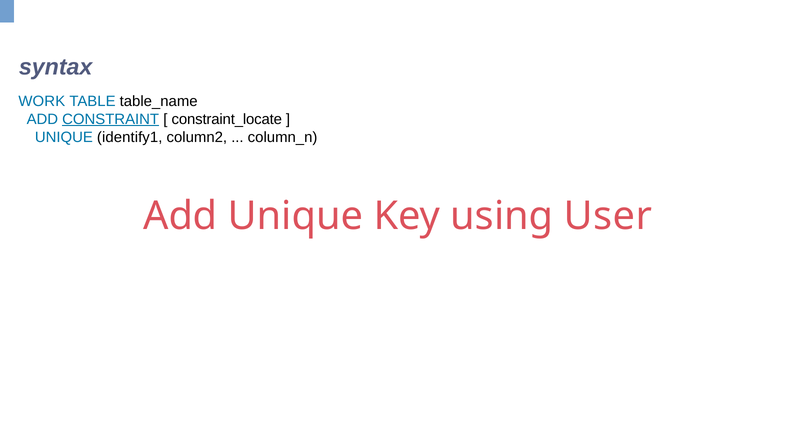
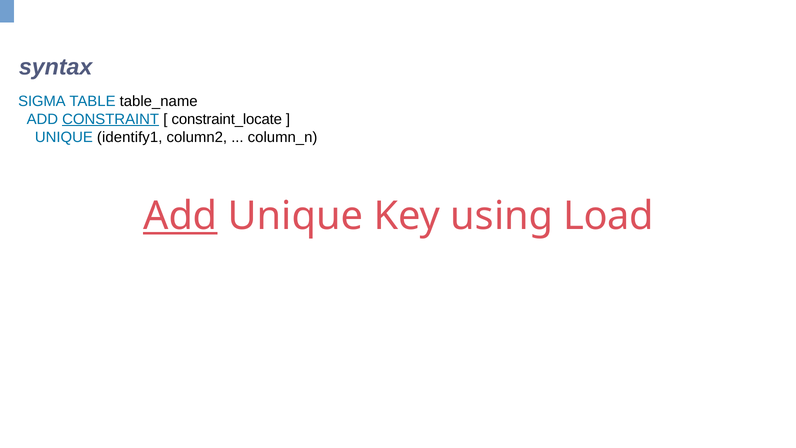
WORK: WORK -> SIGMA (42, 101)
Add underline: none -> present (180, 216)
User: User -> Load (608, 216)
